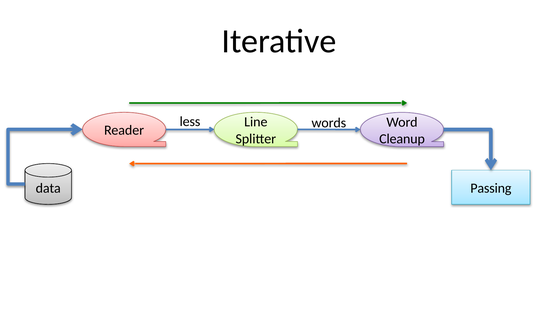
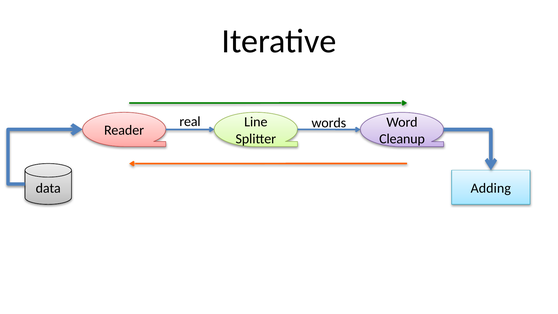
less: less -> real (190, 122)
Passing: Passing -> Adding (491, 188)
